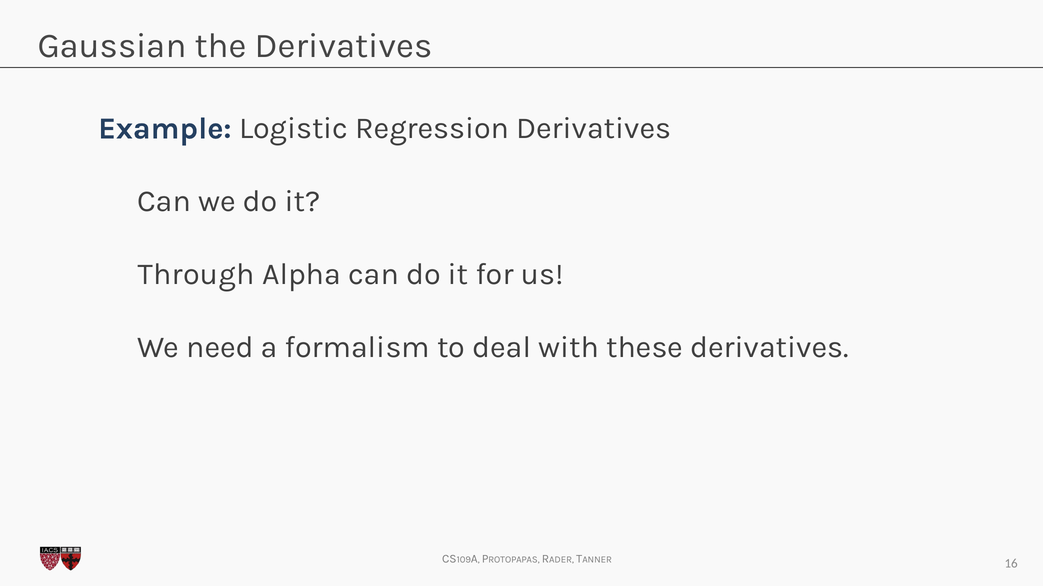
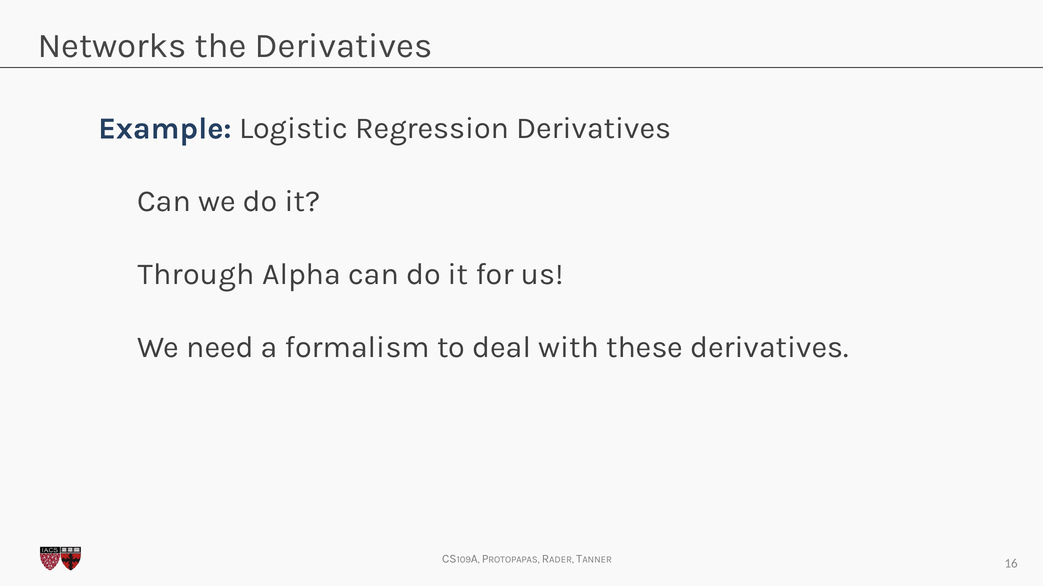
Gaussian: Gaussian -> Networks (112, 46)
